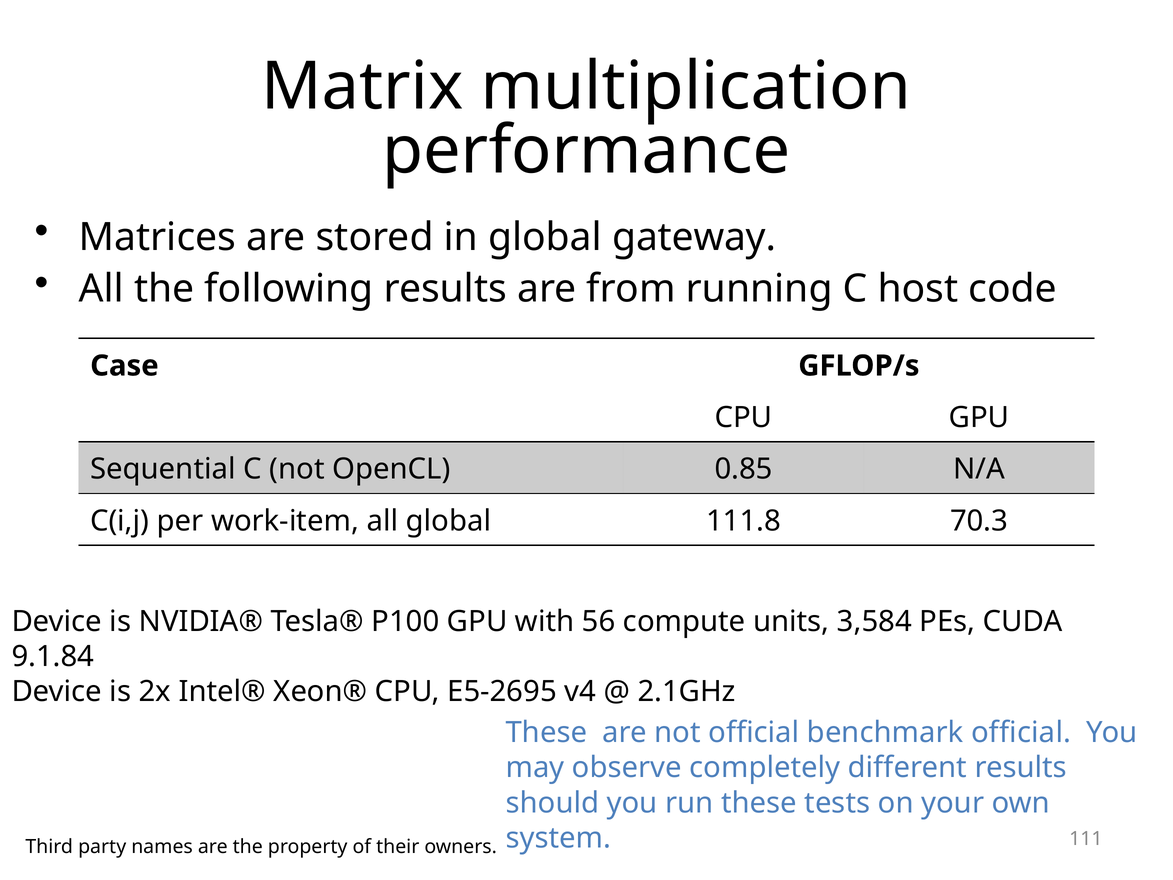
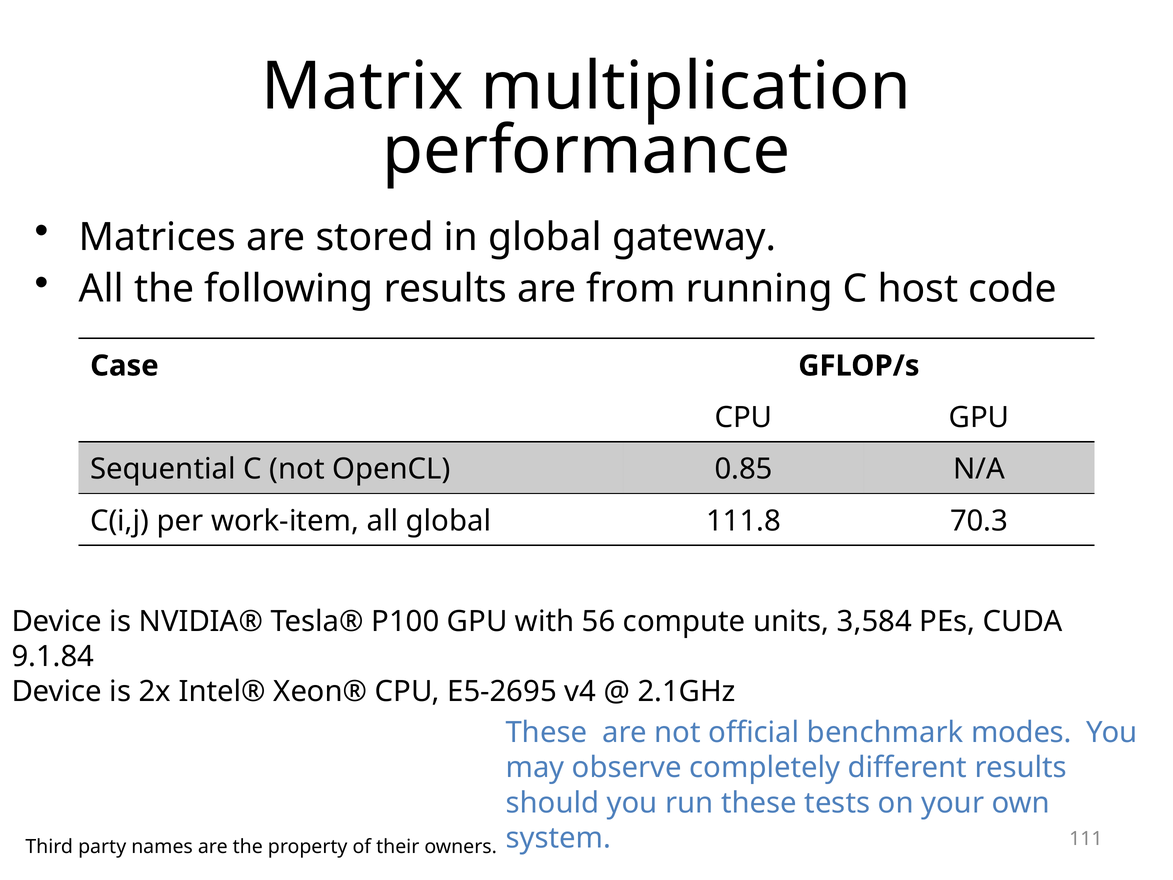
benchmark official: official -> modes (1021, 732)
